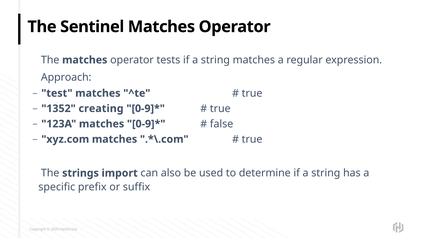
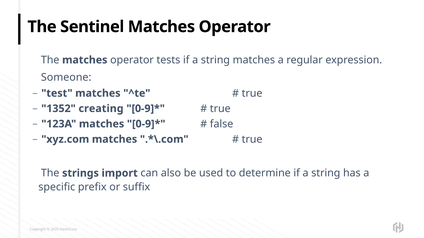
Approach: Approach -> Someone (66, 77)
